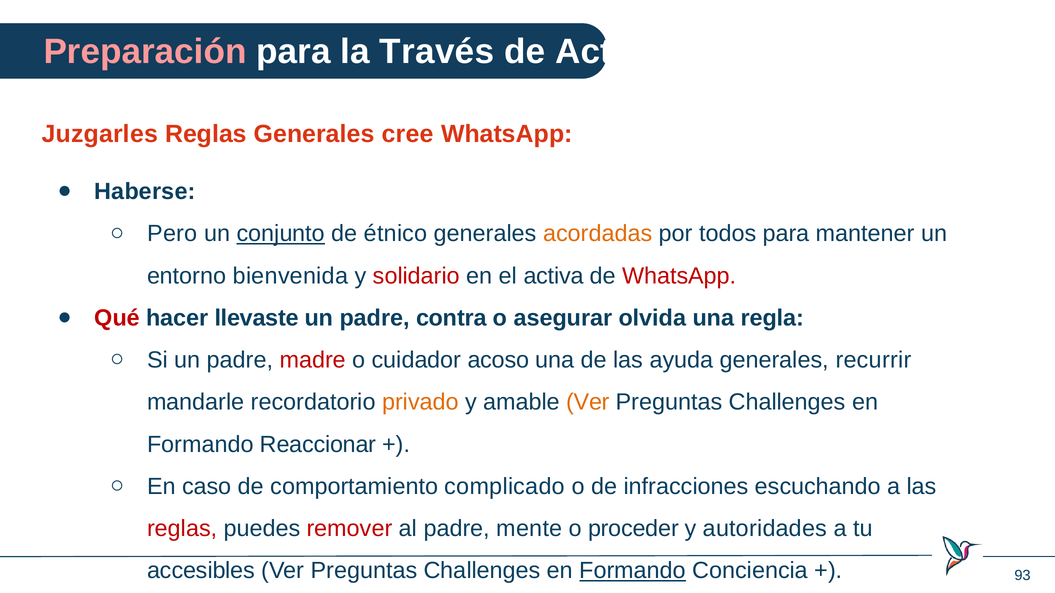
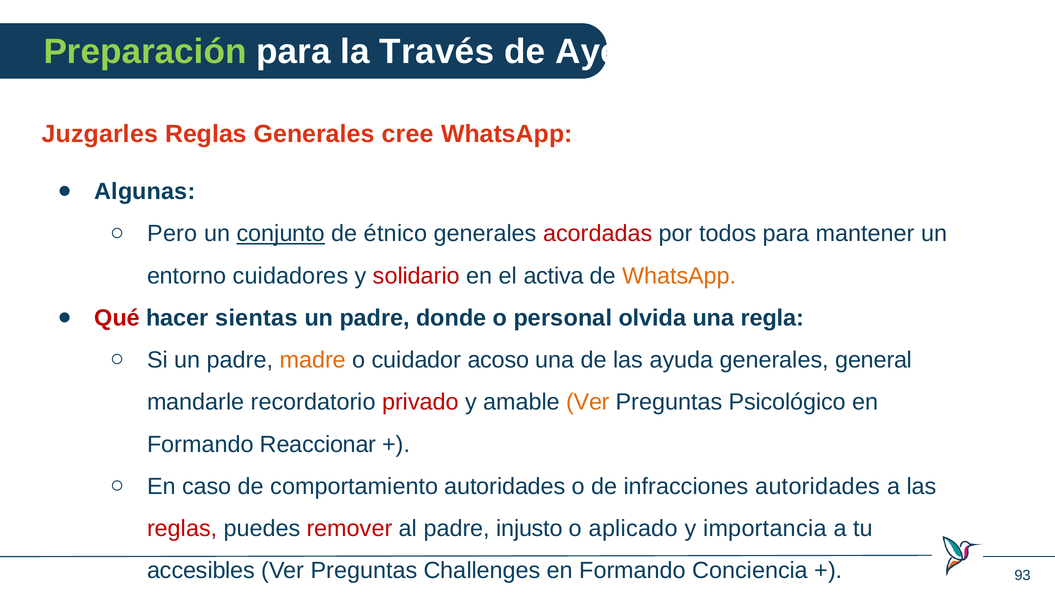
Preparación colour: pink -> light green (145, 52)
Acto: Acto -> Ayer (594, 52)
Haberse: Haberse -> Algunas (145, 192)
acordadas colour: orange -> red (598, 234)
bienvenida: bienvenida -> cuidadores (291, 276)
WhatsApp colour: red -> orange (679, 276)
llevaste: llevaste -> sientas (256, 318)
contra: contra -> donde (451, 318)
asegurar: asegurar -> personal (563, 318)
madre colour: red -> orange (313, 360)
recurrir: recurrir -> general (874, 360)
privado colour: orange -> red (420, 403)
Challenges: Challenges -> Psicológico (787, 403)
comportamiento complicado: complicado -> autoridades (505, 487)
infracciones escuchando: escuchando -> autoridades (818, 487)
mente: mente -> injusto (529, 529)
proceder: proceder -> aplicado (633, 529)
autoridades: autoridades -> importancia (765, 529)
Formando underline: present -> none (633, 571)
